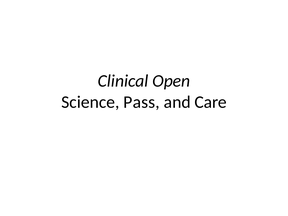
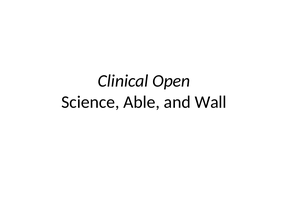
Pass: Pass -> Able (142, 102)
Care: Care -> Wall (211, 102)
